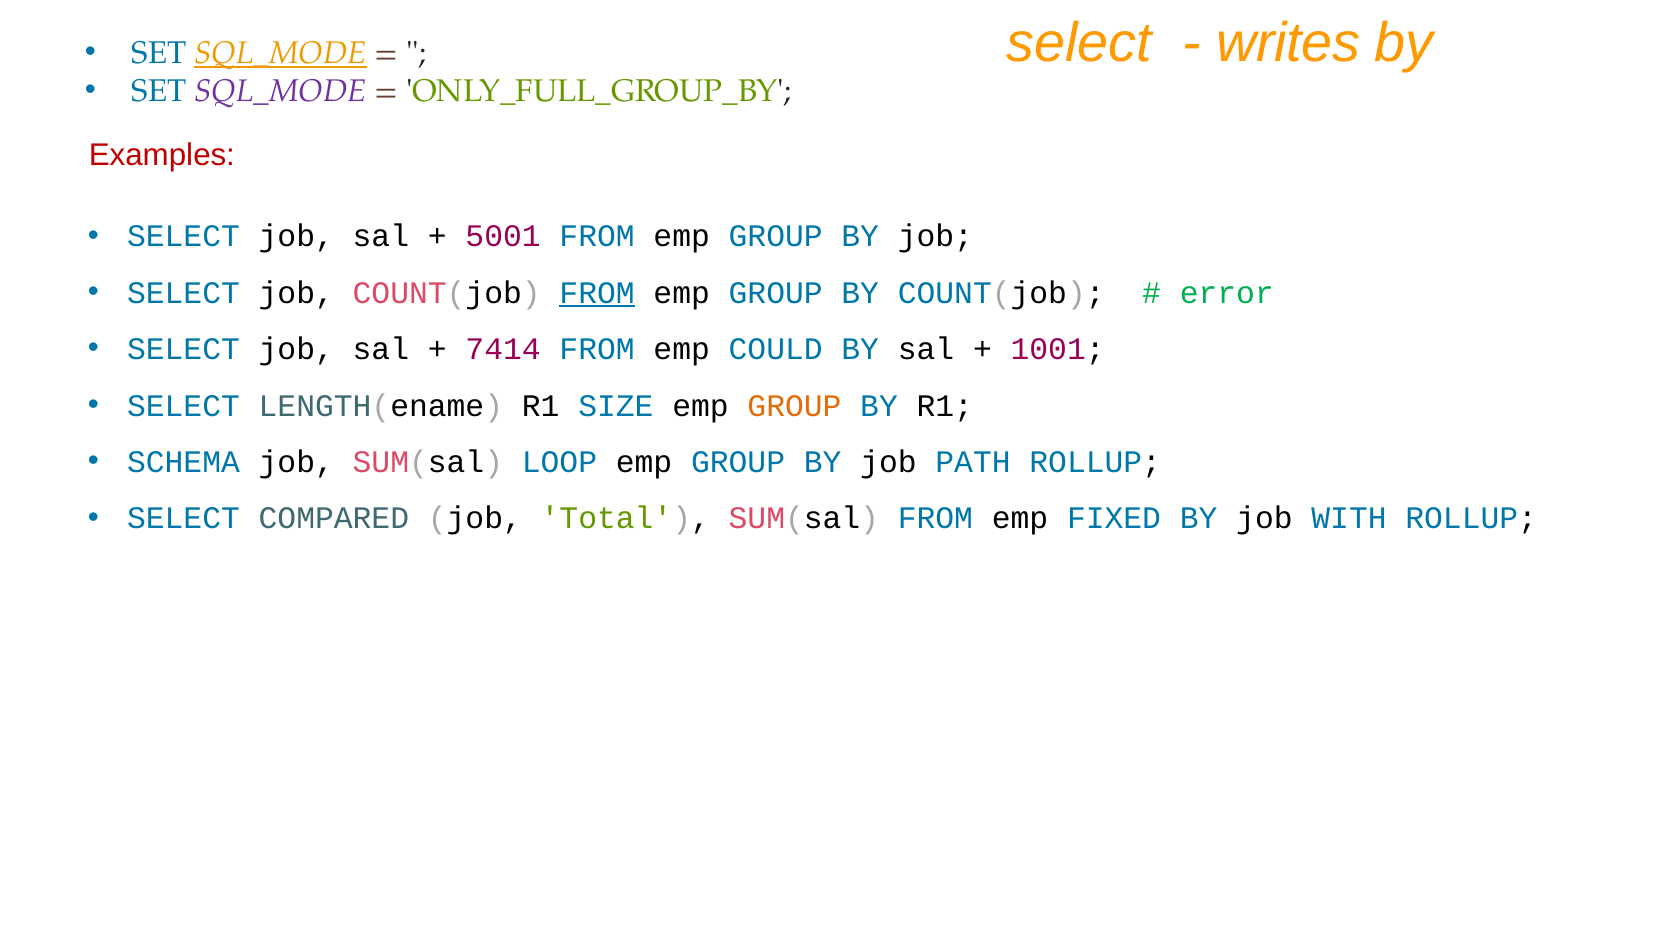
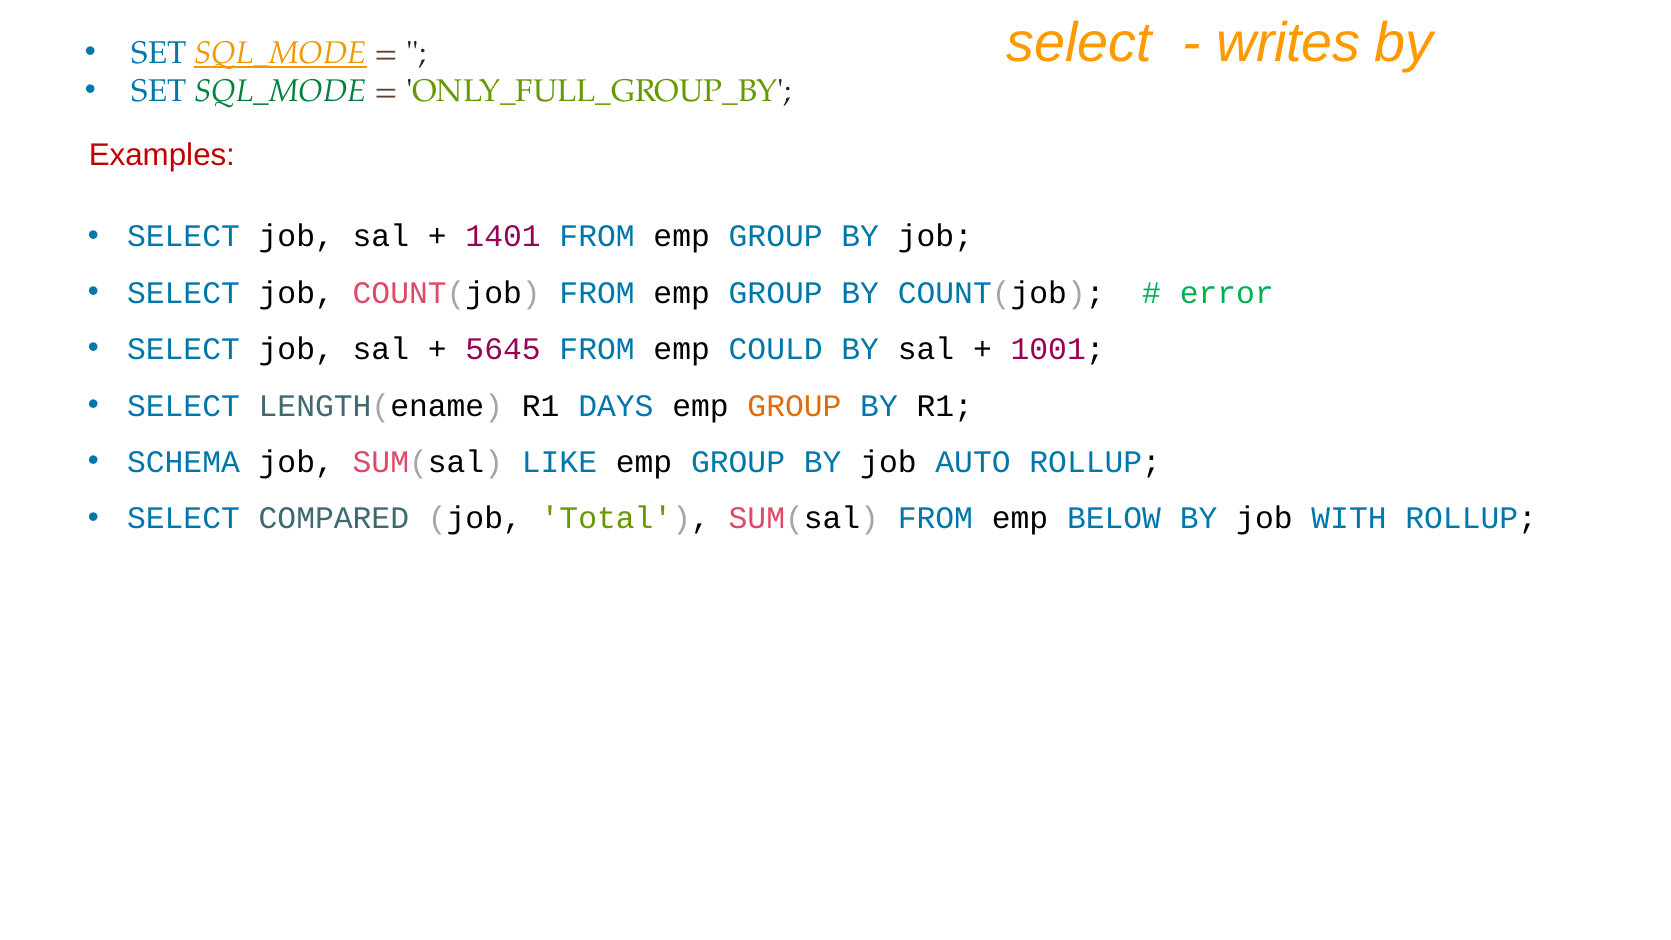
SQL_MODE colour: purple -> green (281, 91)
5001: 5001 -> 1401 (503, 237)
FROM underline: present -> none (597, 293)
7414: 7414 -> 5645 (503, 349)
SIZE: SIZE -> DAYS (616, 406)
LOOP: LOOP -> LIKE (559, 462)
PATH: PATH -> AUTO (973, 462)
FIXED: FIXED -> BELOW (1114, 518)
